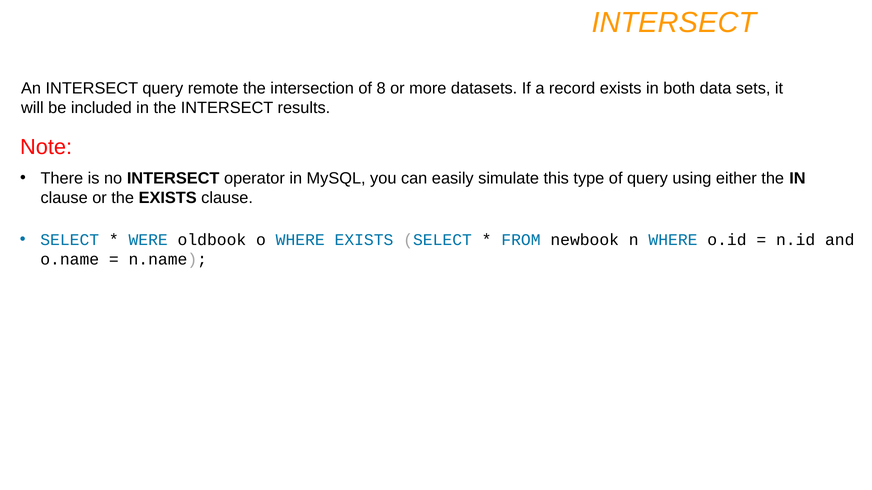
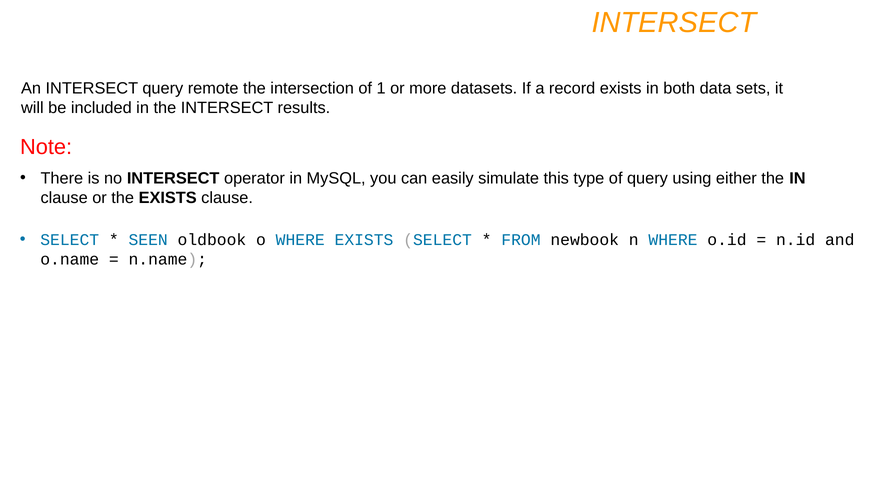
8: 8 -> 1 (381, 88)
WERE: WERE -> SEEN (148, 240)
